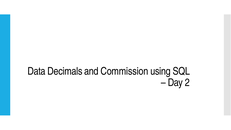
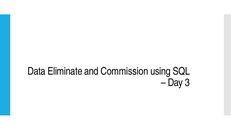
Decimals: Decimals -> Eliminate (65, 71)
2: 2 -> 3 (187, 83)
